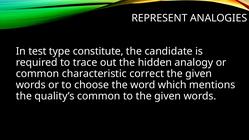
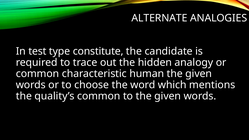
REPRESENT: REPRESENT -> ALTERNATE (159, 18)
correct: correct -> human (147, 74)
